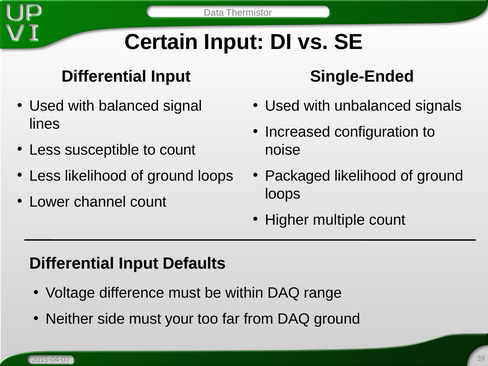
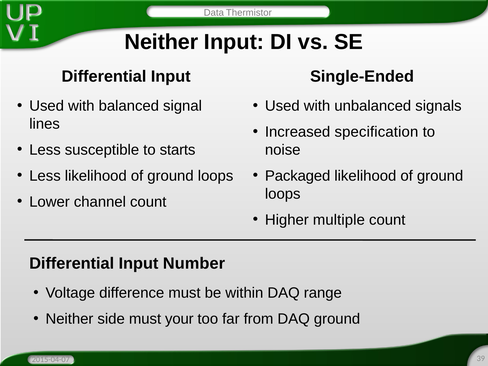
Certain: Certain -> Neither (161, 42)
configuration: configuration -> specification (376, 132)
to count: count -> starts (178, 150)
Defaults: Defaults -> Number (194, 263)
